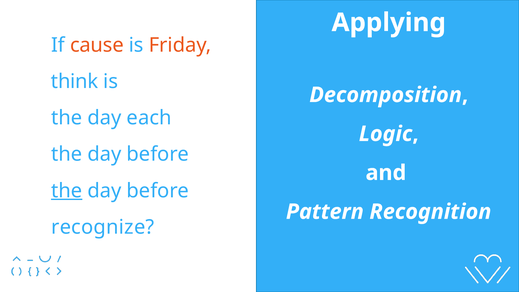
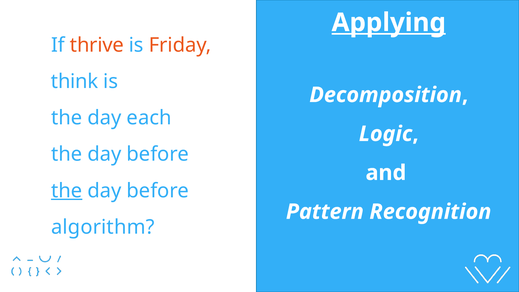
Applying underline: none -> present (389, 23)
cause: cause -> thrive (97, 45)
recognize: recognize -> algorithm (103, 227)
